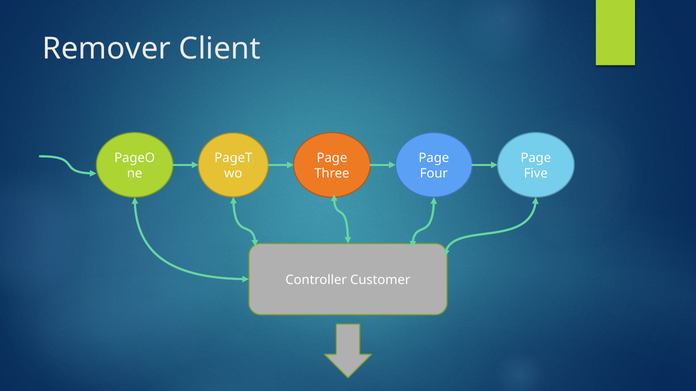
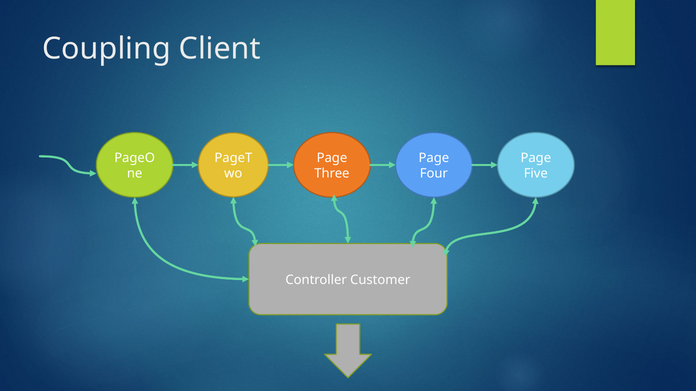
Remover: Remover -> Coupling (107, 49)
